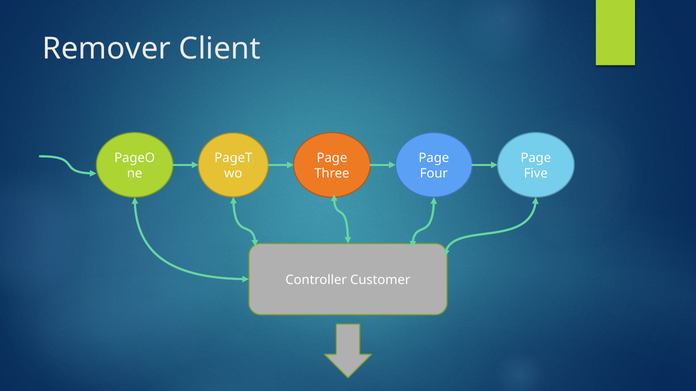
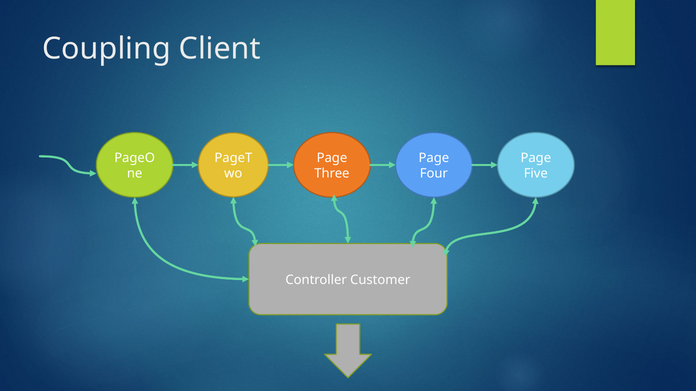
Remover: Remover -> Coupling (107, 49)
